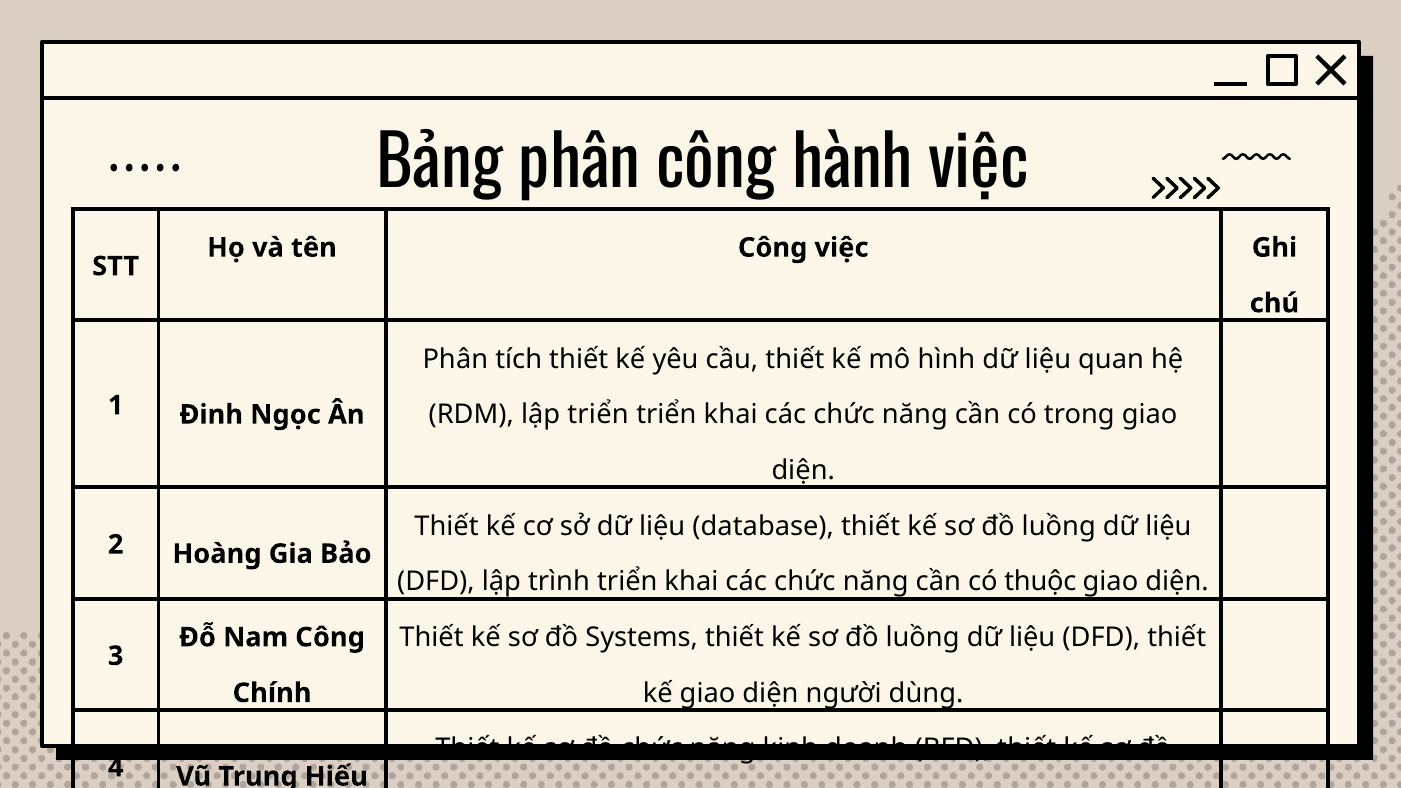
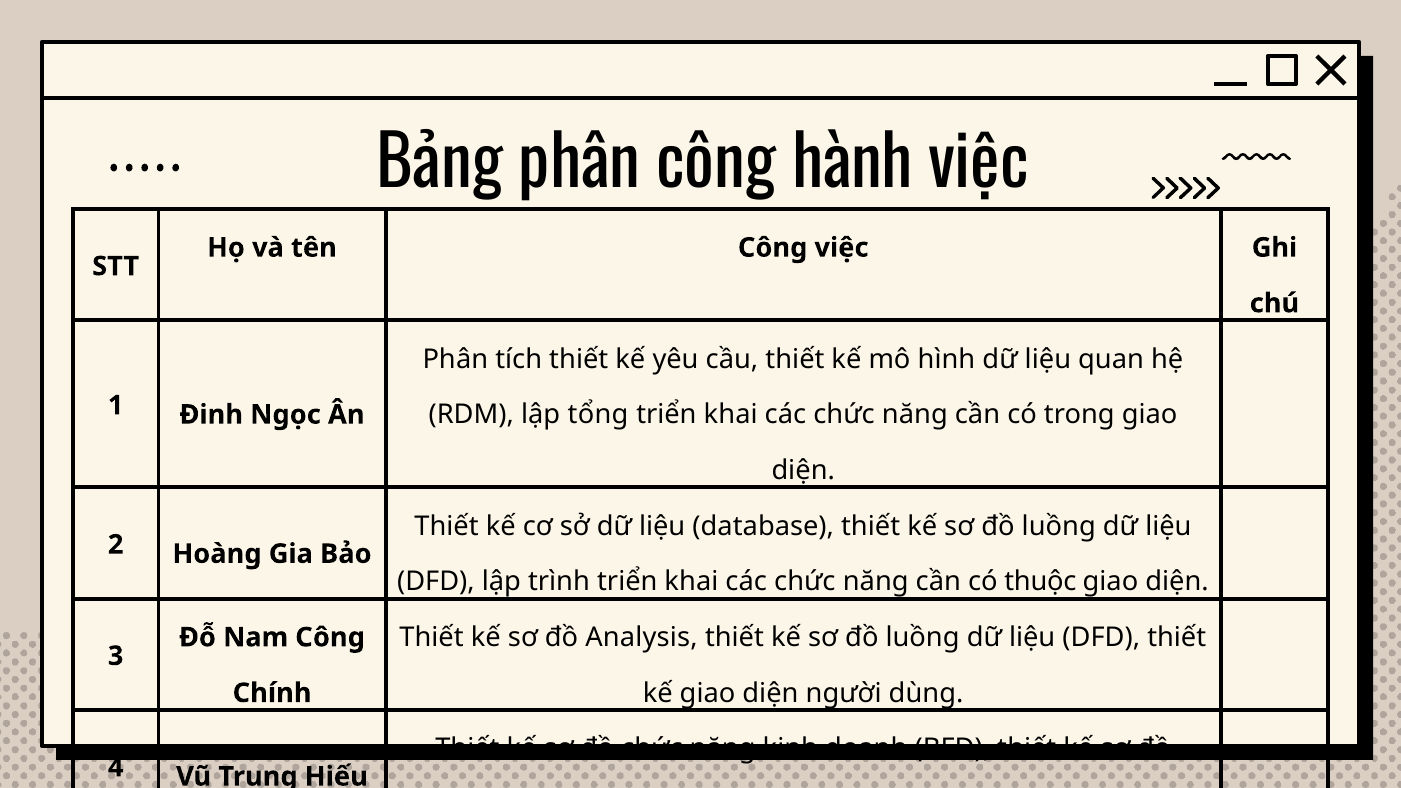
lập triển: triển -> tổng (598, 415)
Systems: Systems -> Analysis (642, 637)
